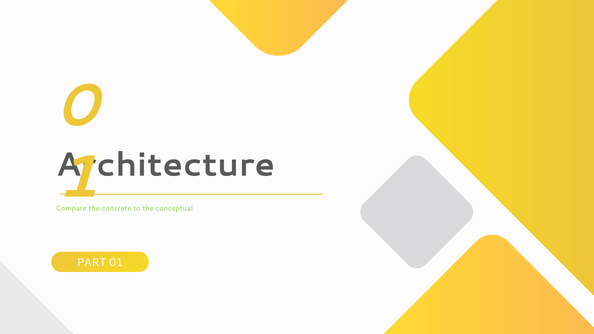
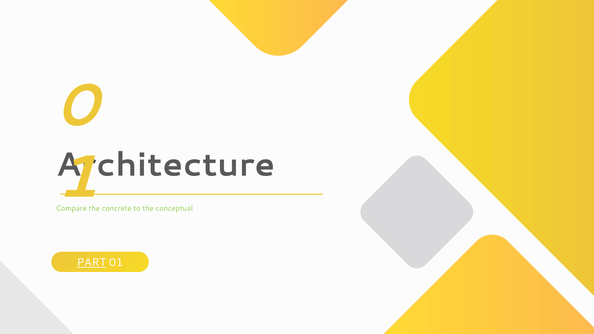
PART underline: none -> present (91, 263)
